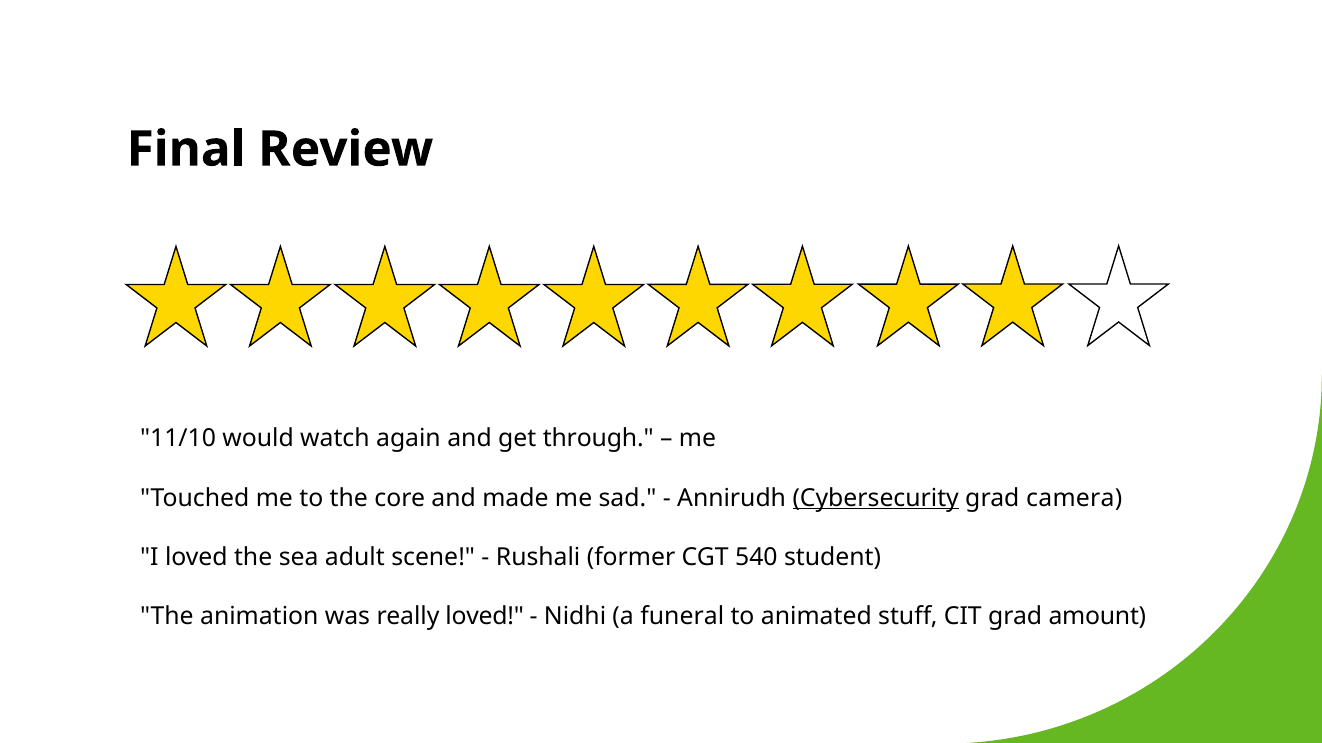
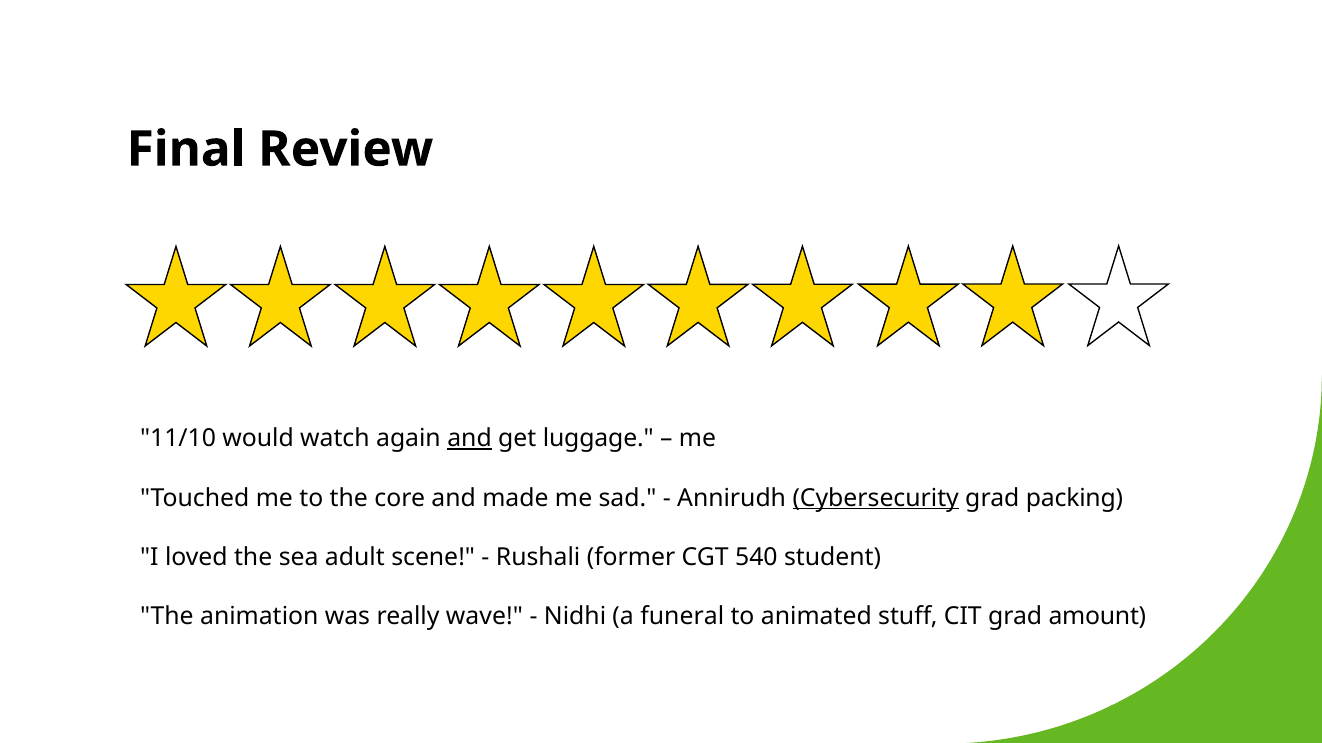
and underline: none -> present (470, 439)
through: through -> luggage (598, 439)
camera: camera -> packing (1074, 498)
really loved: loved -> wave (484, 617)
